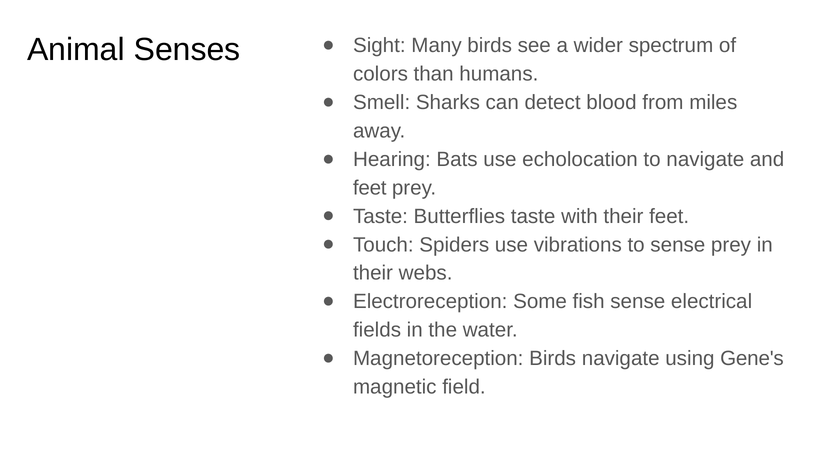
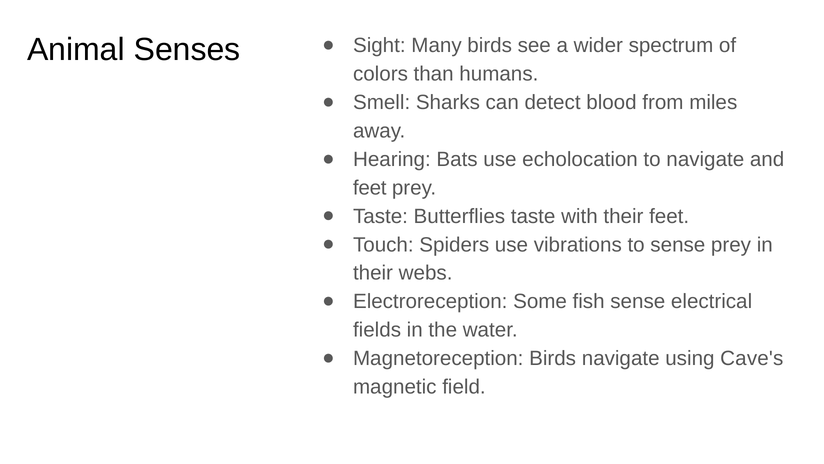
Gene's: Gene's -> Cave's (752, 358)
